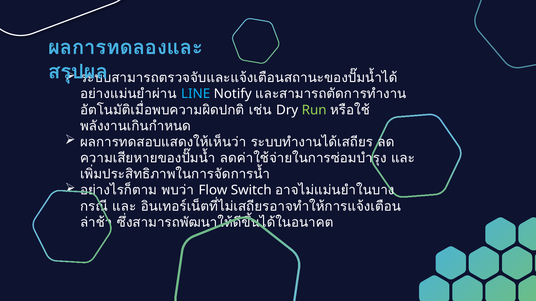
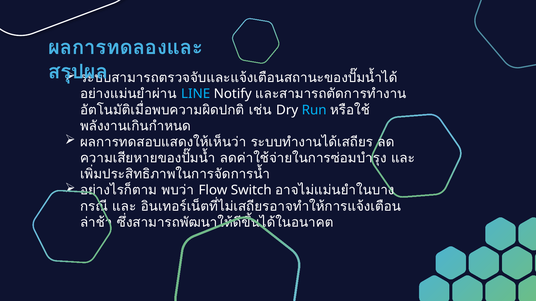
Run colour: light green -> light blue (314, 110)
